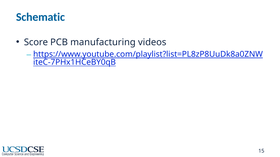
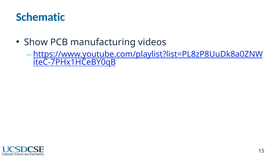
Score: Score -> Show (36, 42)
